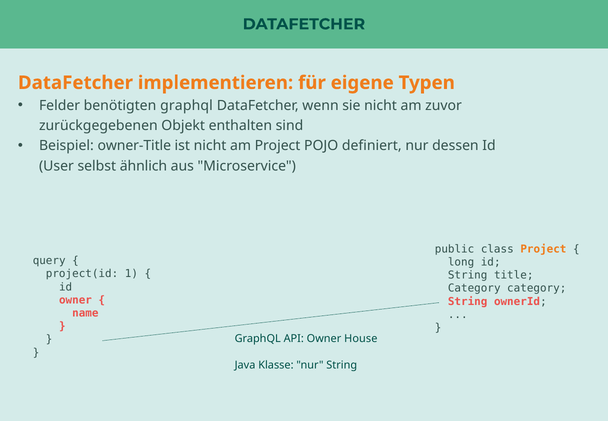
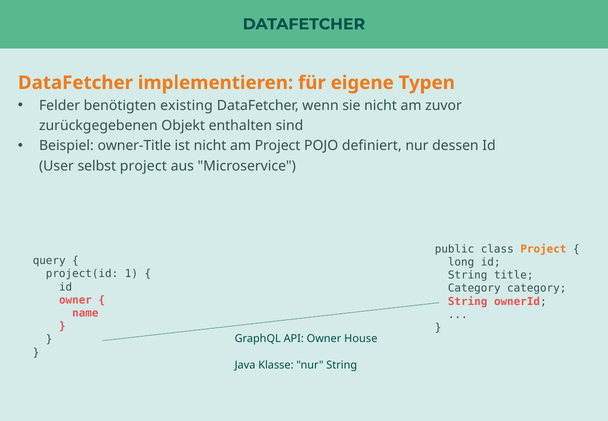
benötigten graphql: graphql -> existing (187, 105)
selbst ähnlich: ähnlich -> project (143, 166)
